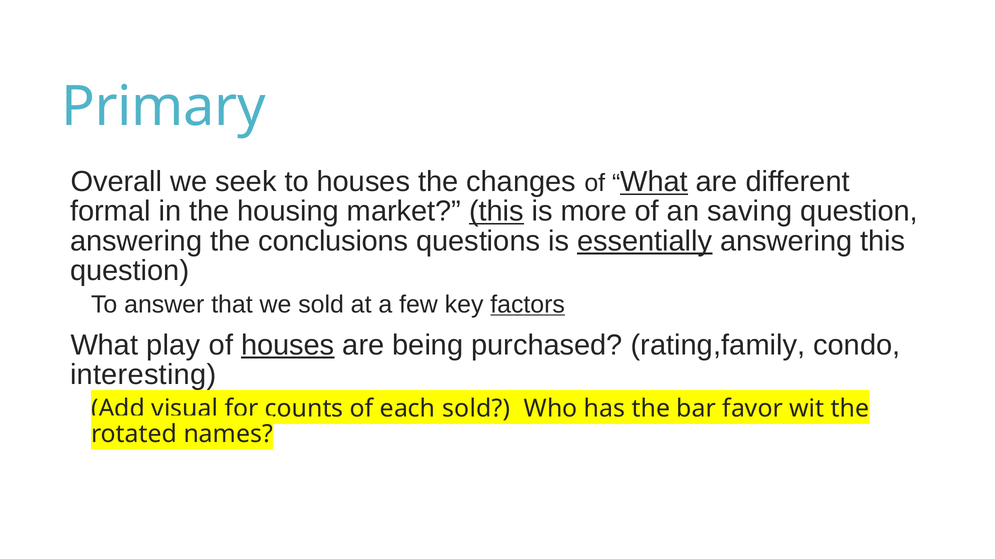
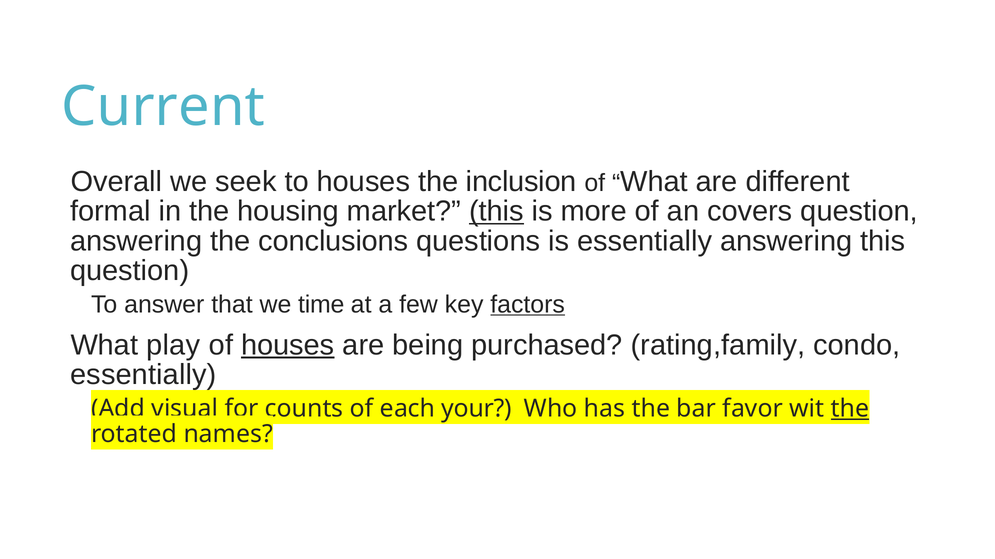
Primary: Primary -> Current (163, 107)
changes: changes -> inclusion (521, 182)
What underline: present -> none (654, 182)
saving: saving -> covers (750, 212)
essentially underline: present -> none (645, 241)
we sold: sold -> time (321, 305)
interesting: interesting -> essentially (143, 375)
each sold: sold -> your (477, 409)
the underline: none -> present (850, 409)
